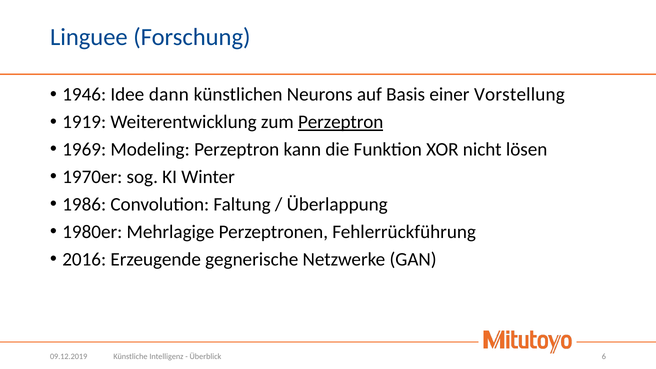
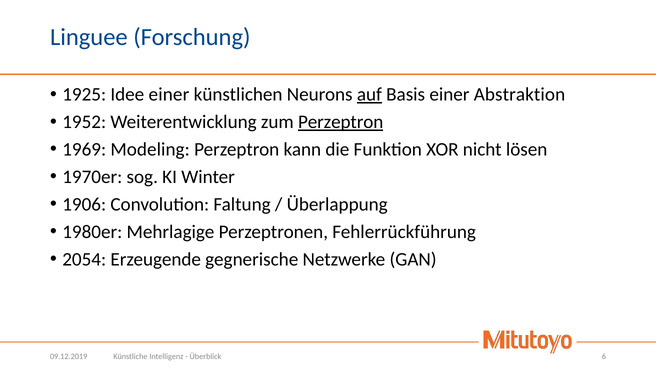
1946: 1946 -> 1925 (84, 94)
Idee dann: dann -> einer (169, 94)
auf underline: none -> present (369, 94)
Vorstellung: Vorstellung -> Abstraktion (519, 94)
1919: 1919 -> 1952 (84, 122)
1986: 1986 -> 1906 (84, 204)
2016: 2016 -> 2054 (84, 259)
